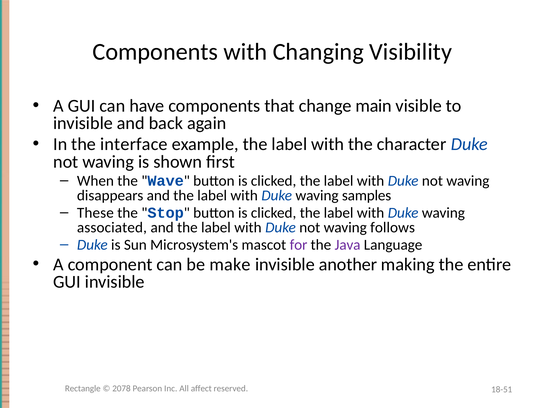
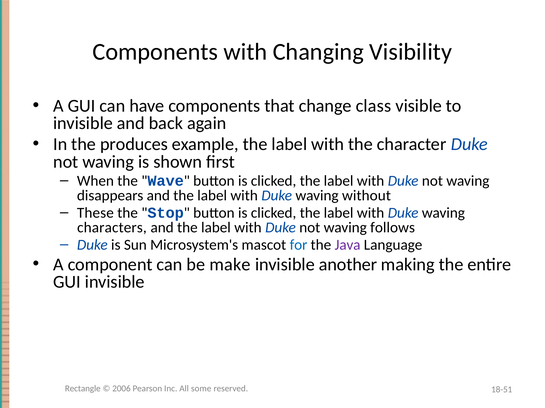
main: main -> class (373, 106)
interface: interface -> produces (134, 145)
samples: samples -> without (366, 196)
associated: associated -> characters (112, 228)
for colour: purple -> blue (299, 245)
2078: 2078 -> 2006 (121, 389)
affect: affect -> some (201, 389)
